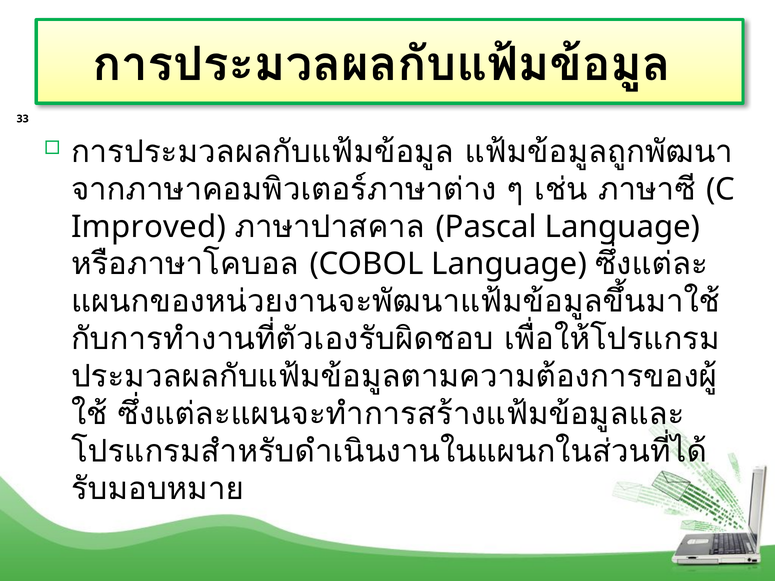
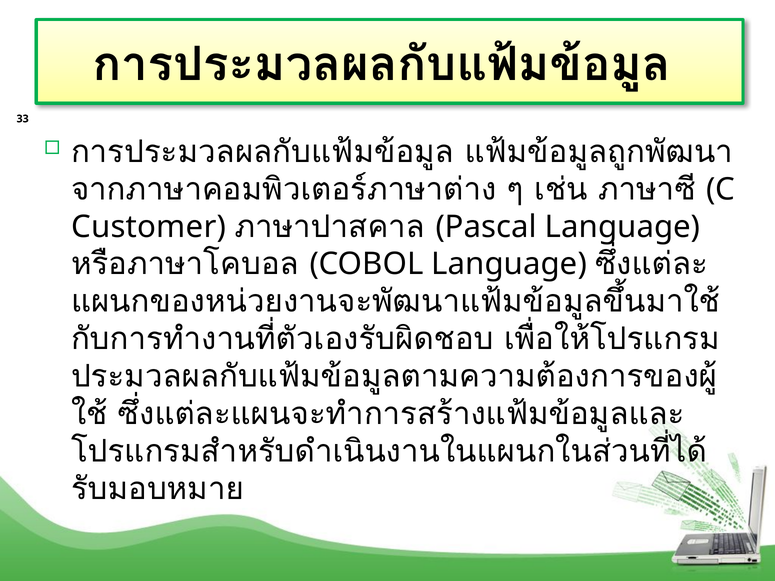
Improved: Improved -> Customer (149, 227)
